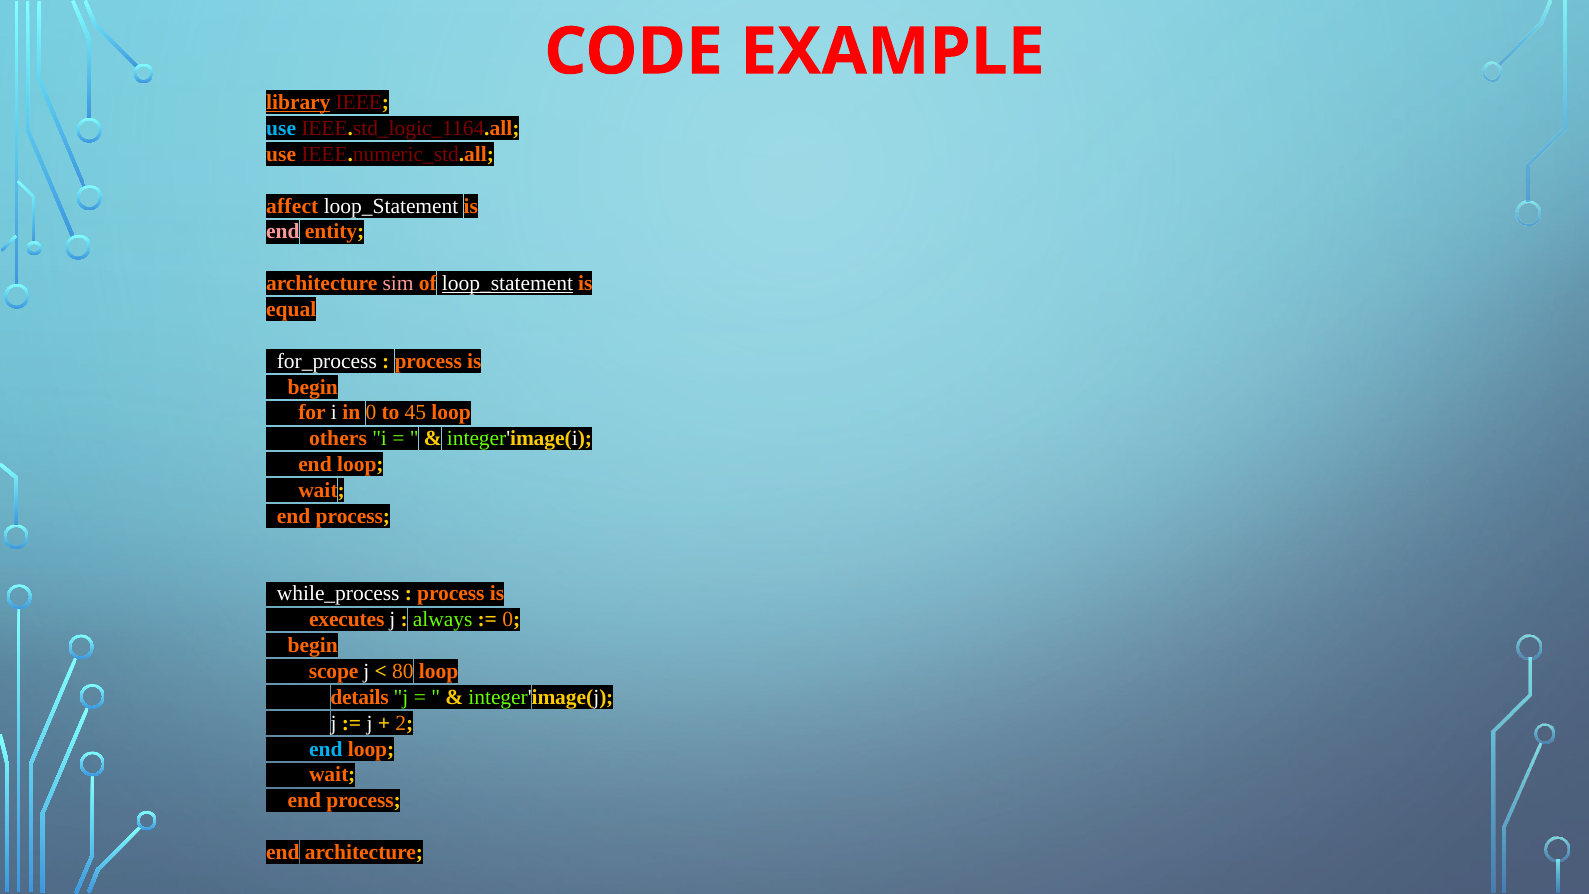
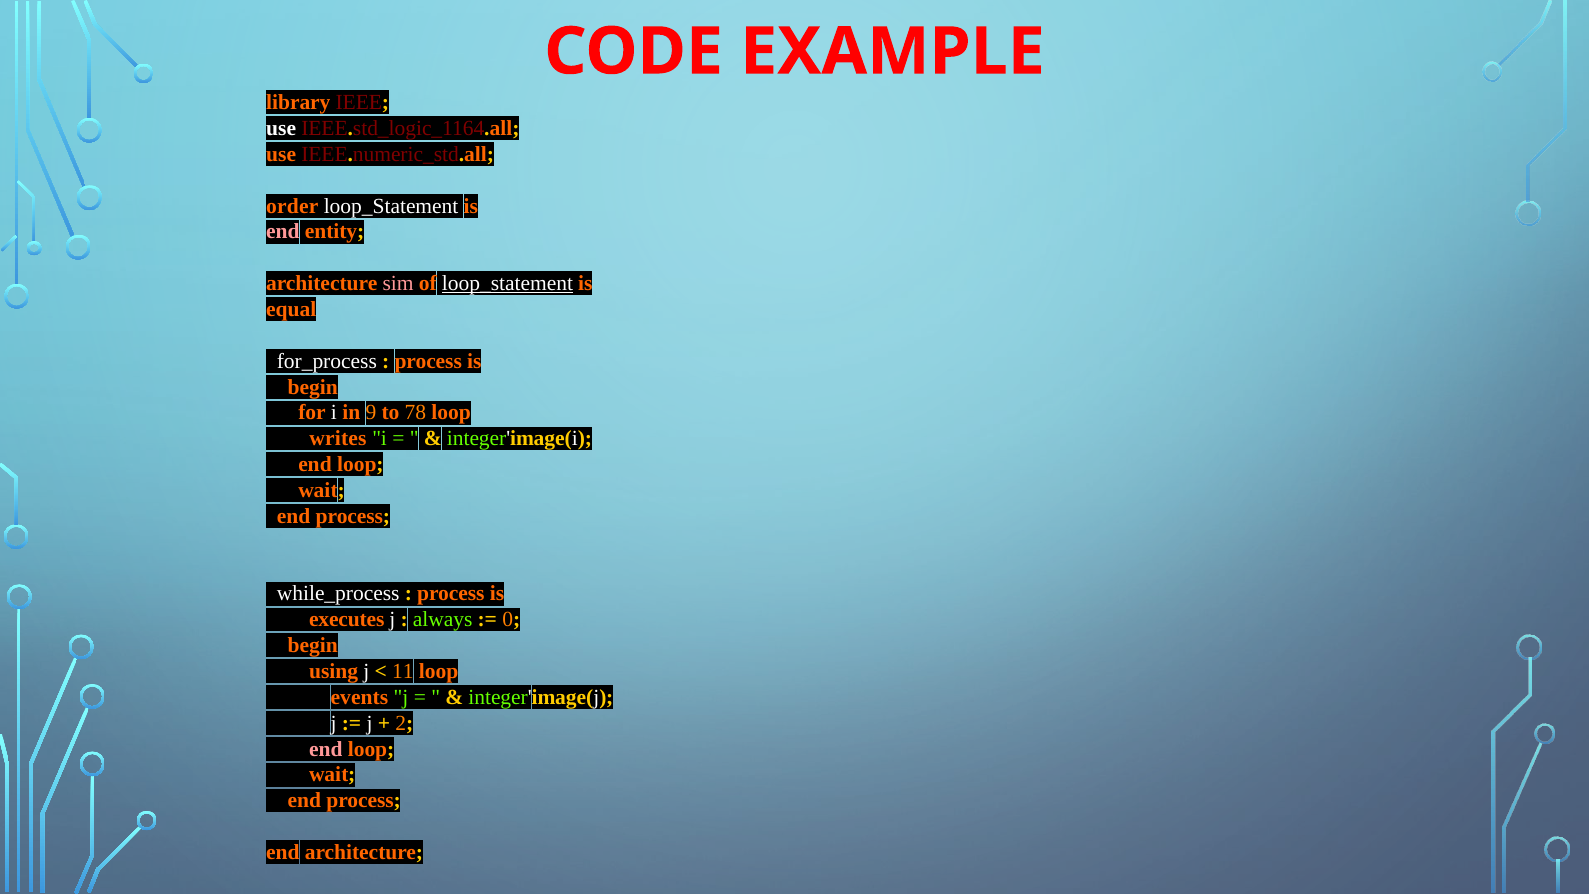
library underline: present -> none (298, 102)
use colour: light blue -> white (281, 128)
affect: affect -> order (292, 206)
in 0: 0 -> 9 (371, 413)
45: 45 -> 78 (415, 413)
others: others -> writes (338, 439)
scope: scope -> using (334, 671)
80: 80 -> 11 (403, 671)
details: details -> events (359, 697)
end colour: light blue -> pink (326, 749)
